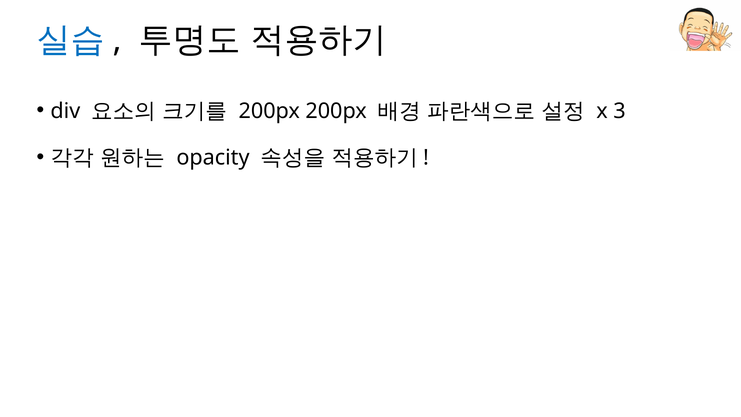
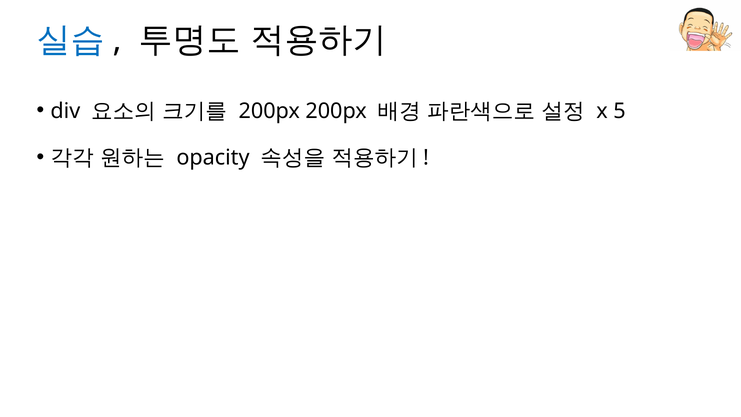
3: 3 -> 5 (619, 111)
